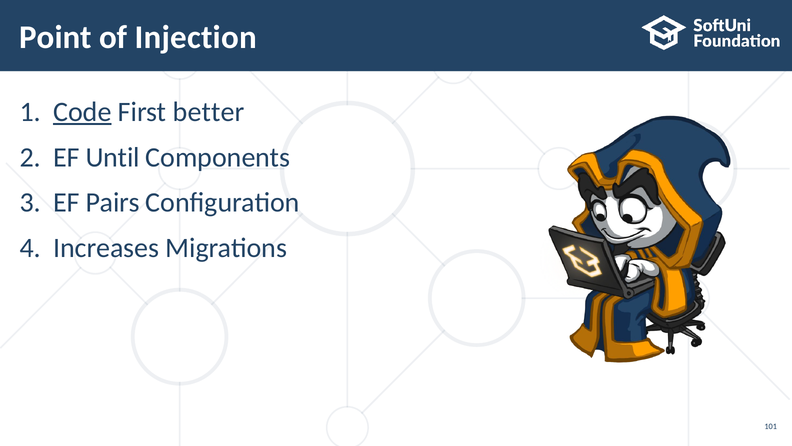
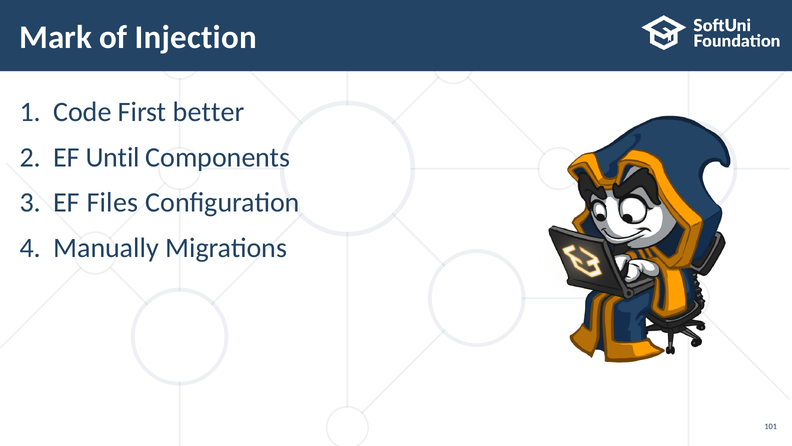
Point: Point -> Mark (56, 38)
Code underline: present -> none (82, 112)
Pairs: Pairs -> Files (112, 202)
Increases: Increases -> Manually (106, 248)
